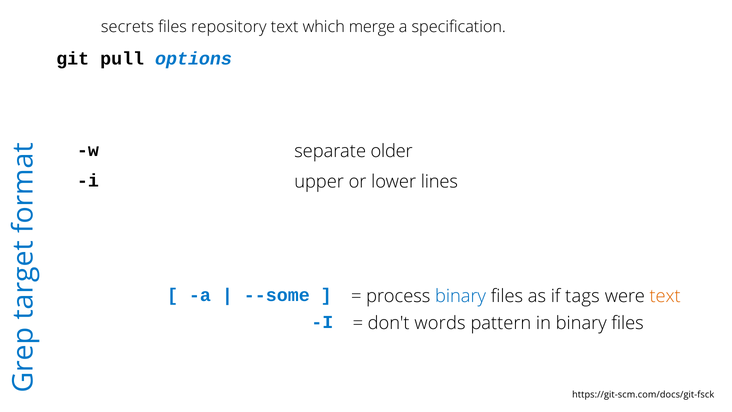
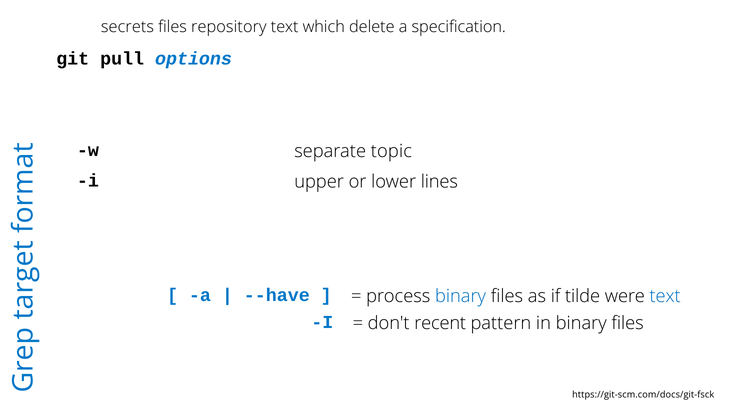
merge: merge -> delete (372, 27)
older: older -> topic (391, 151)
--some: --some -> --have (277, 295)
tags: tags -> tilde (583, 296)
text colour: orange -> blue (665, 296)
words: words -> recent (440, 323)
